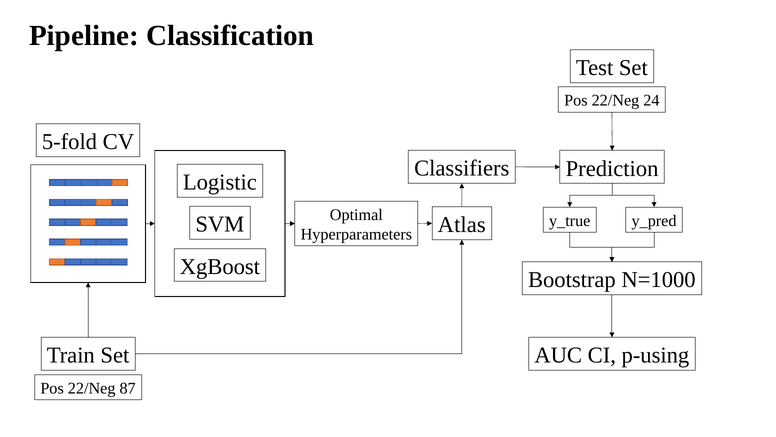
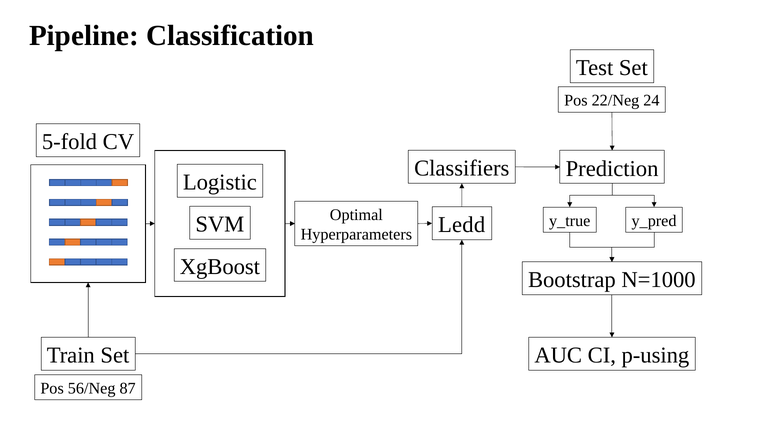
Atlas: Atlas -> Ledd (462, 225)
22/Neg: 22/Neg -> 56/Neg (92, 388)
